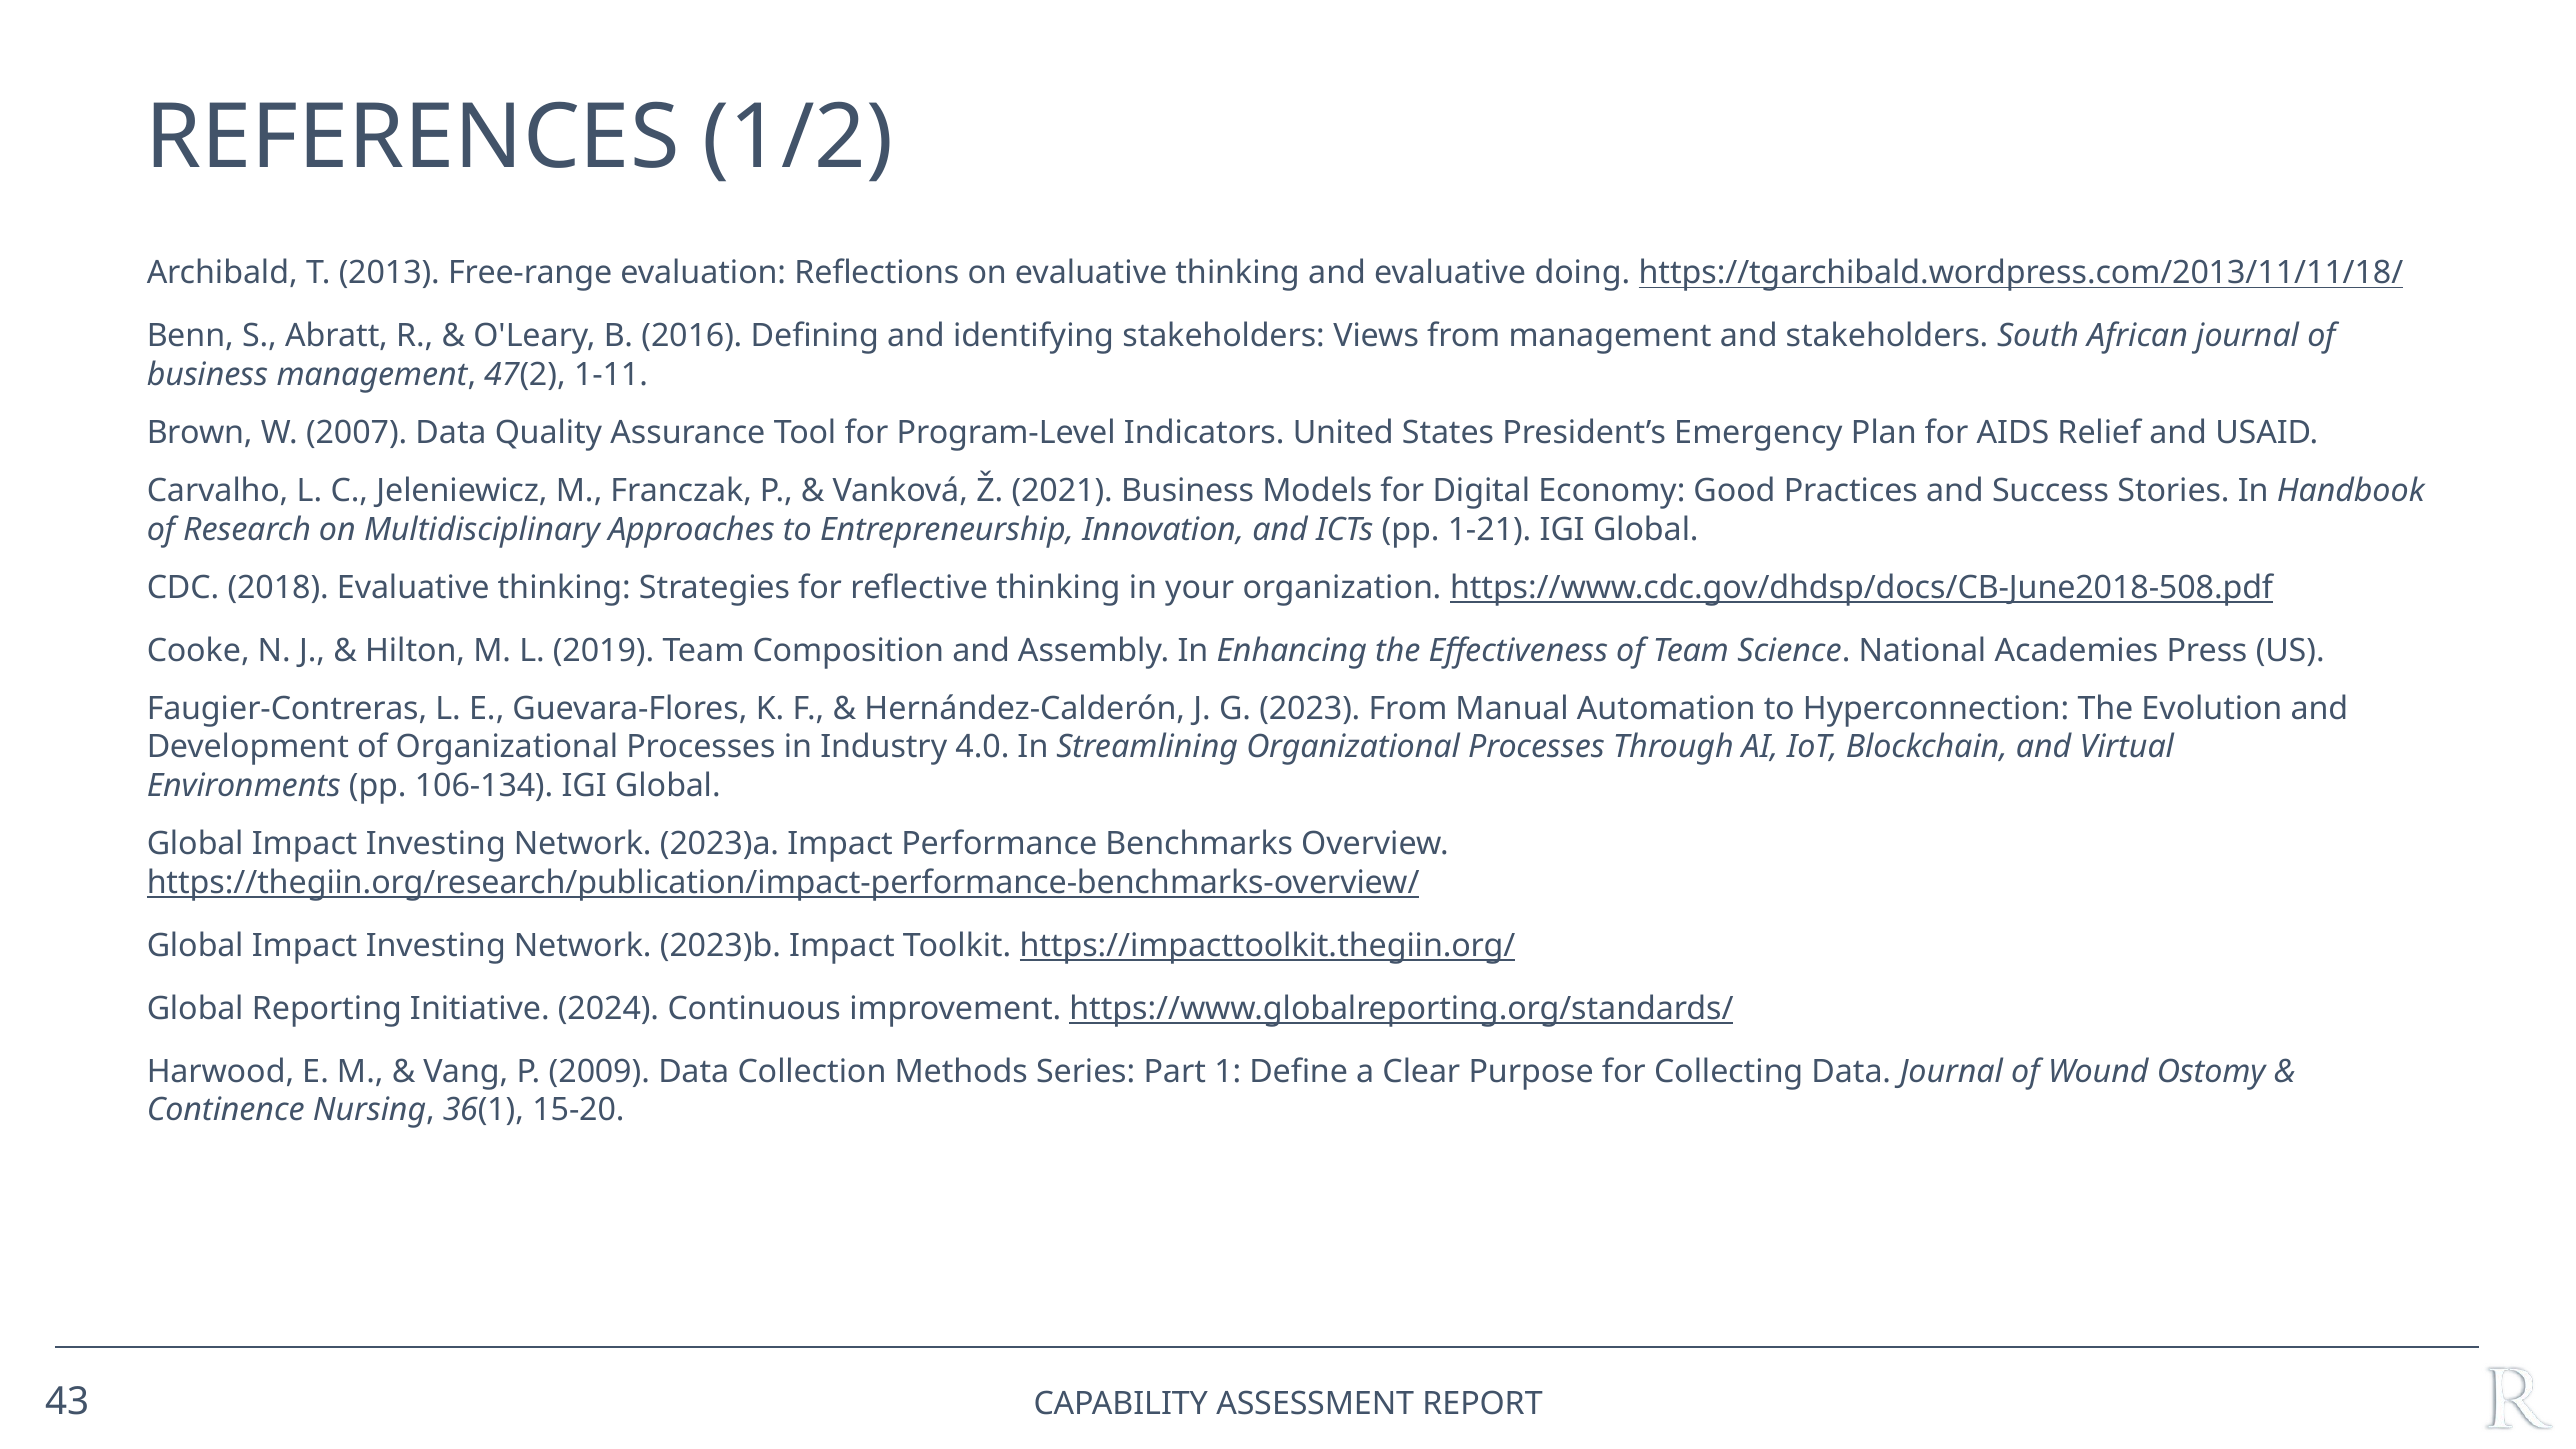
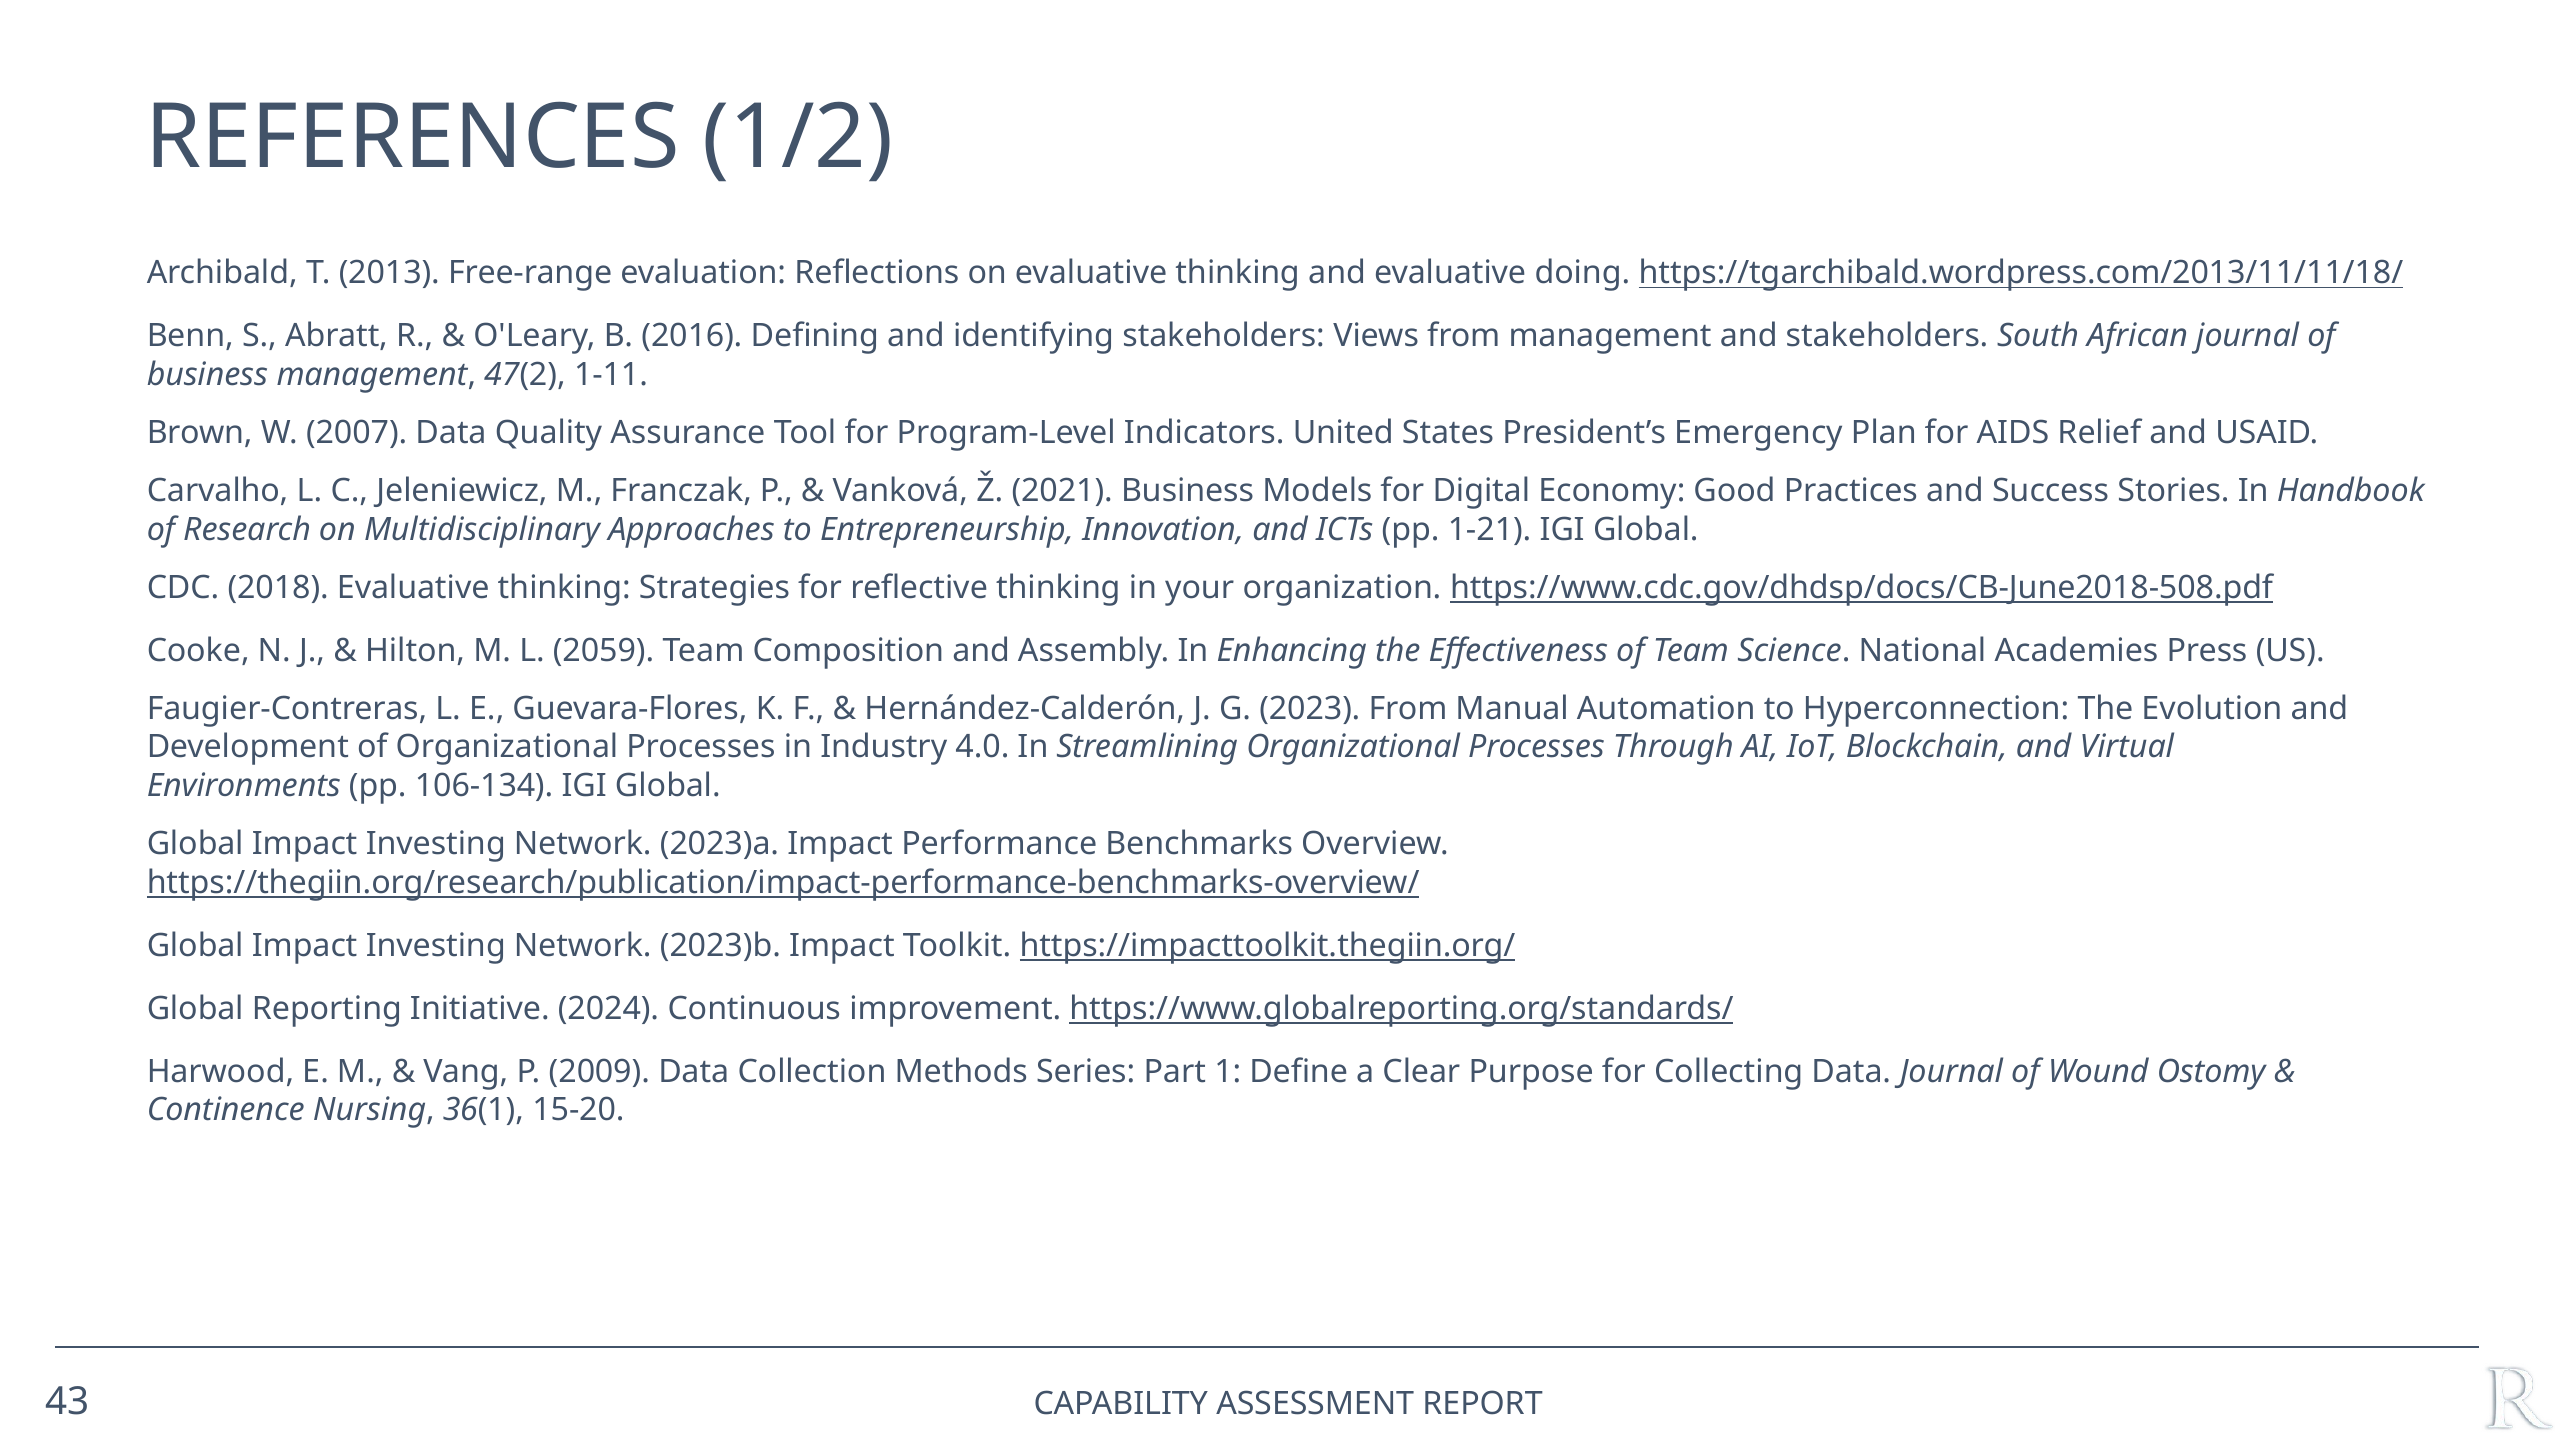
2019: 2019 -> 2059 (604, 650)
